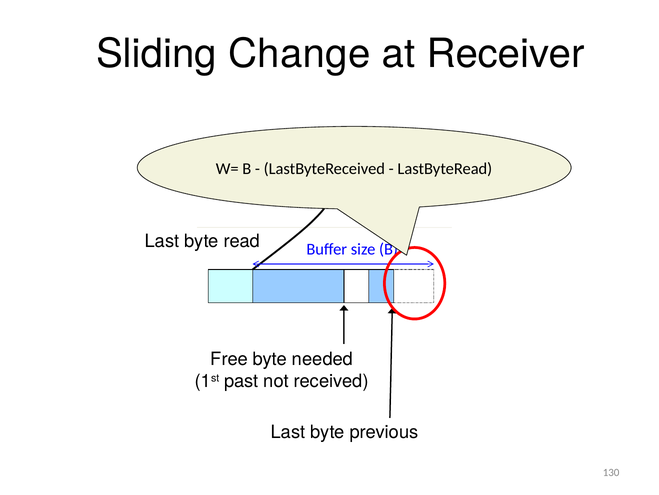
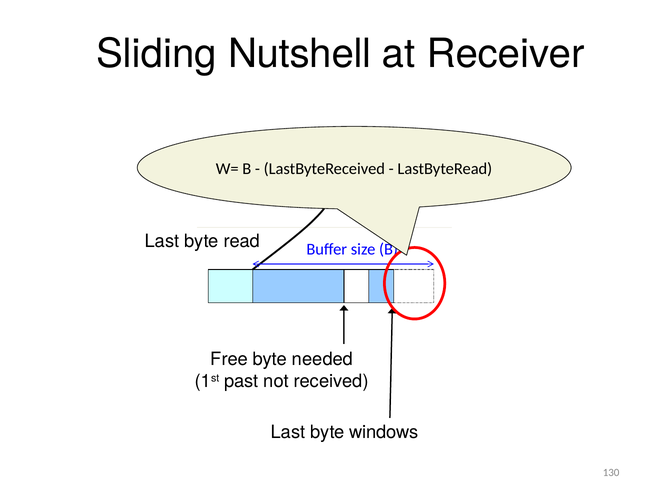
Change: Change -> Nutshell (300, 54)
previous: previous -> windows (384, 432)
